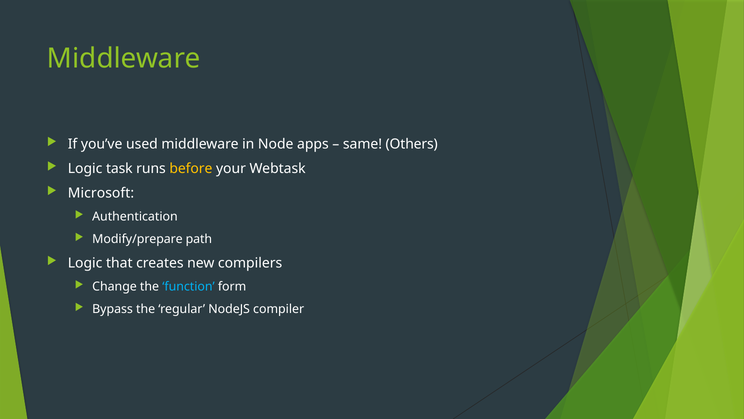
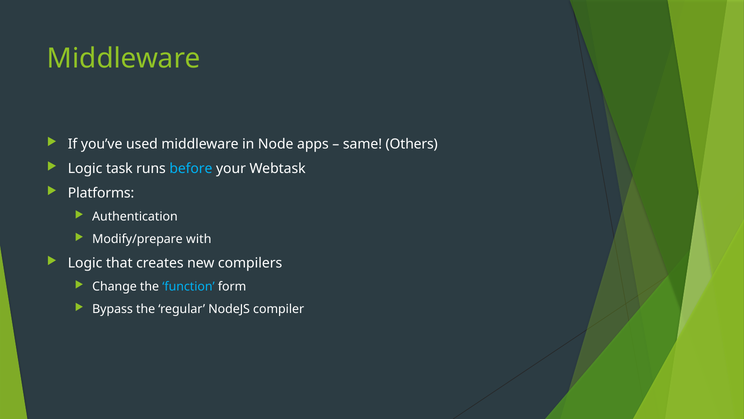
before colour: yellow -> light blue (191, 168)
Microsoft: Microsoft -> Platforms (101, 193)
path: path -> with (199, 239)
